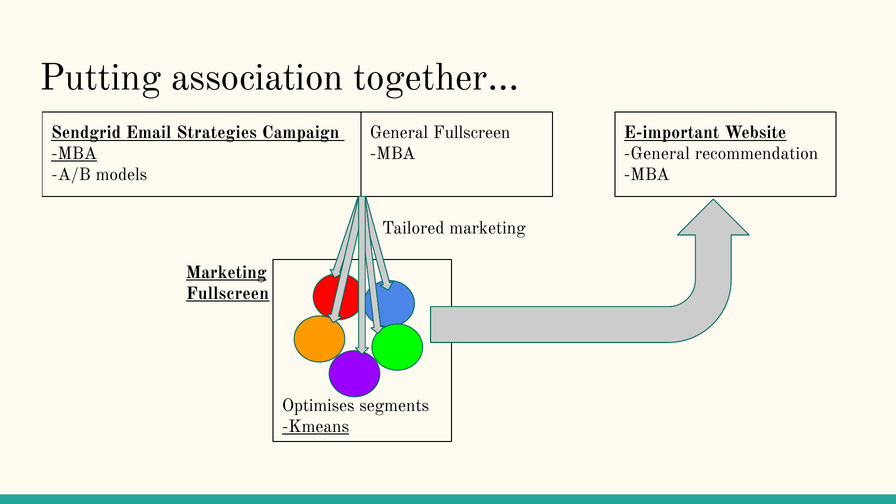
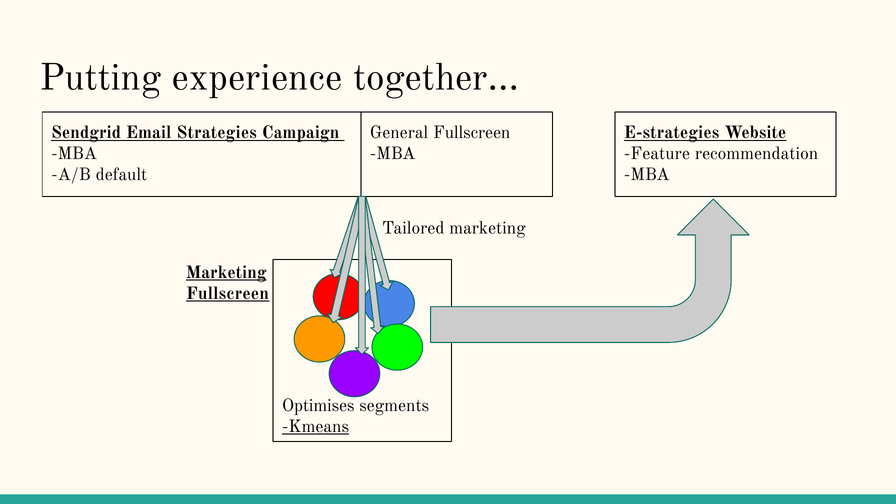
association: association -> experience (257, 78)
E-important: E-important -> E-strategies (672, 133)
MBA underline: present -> none (74, 154)
General: General -> Feature (657, 154)
models: models -> default (121, 175)
